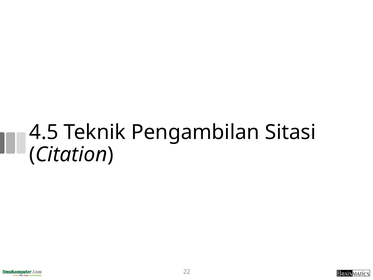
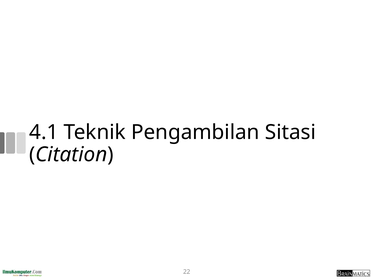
4.5: 4.5 -> 4.1 (44, 132)
